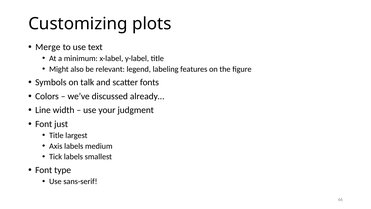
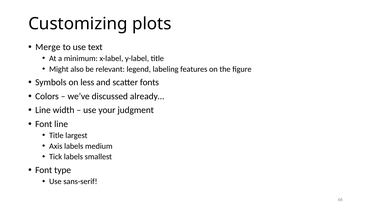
talk: talk -> less (87, 82)
Font just: just -> line (61, 124)
